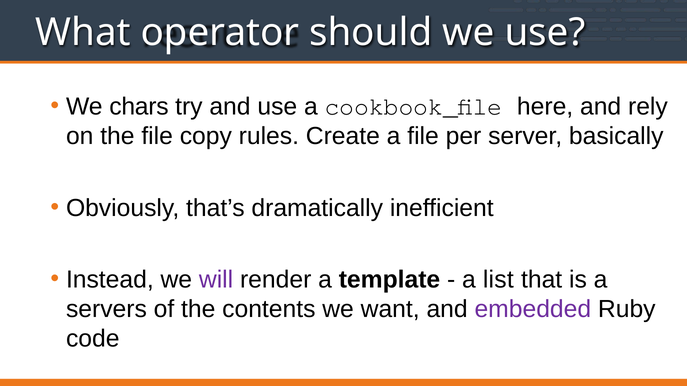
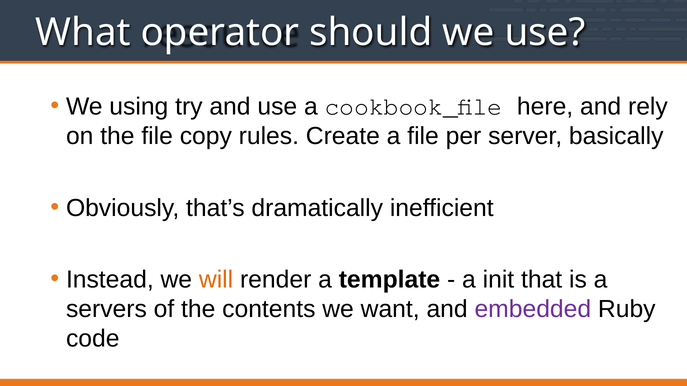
chars: chars -> using (139, 107)
will colour: purple -> orange (216, 280)
list: list -> init (498, 280)
